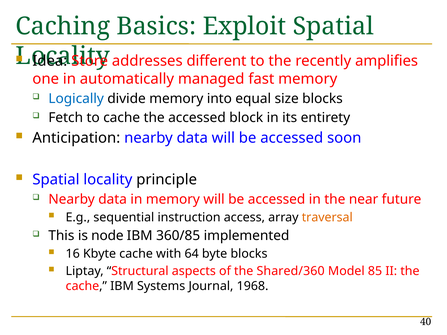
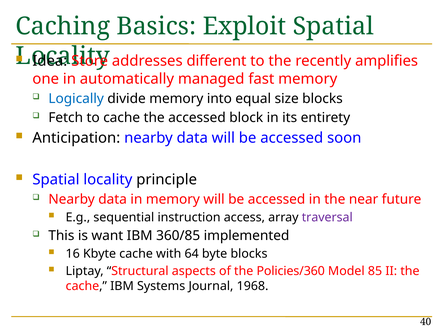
traversal colour: orange -> purple (327, 217)
node: node -> want (107, 236)
Shared/360: Shared/360 -> Policies/360 (291, 271)
